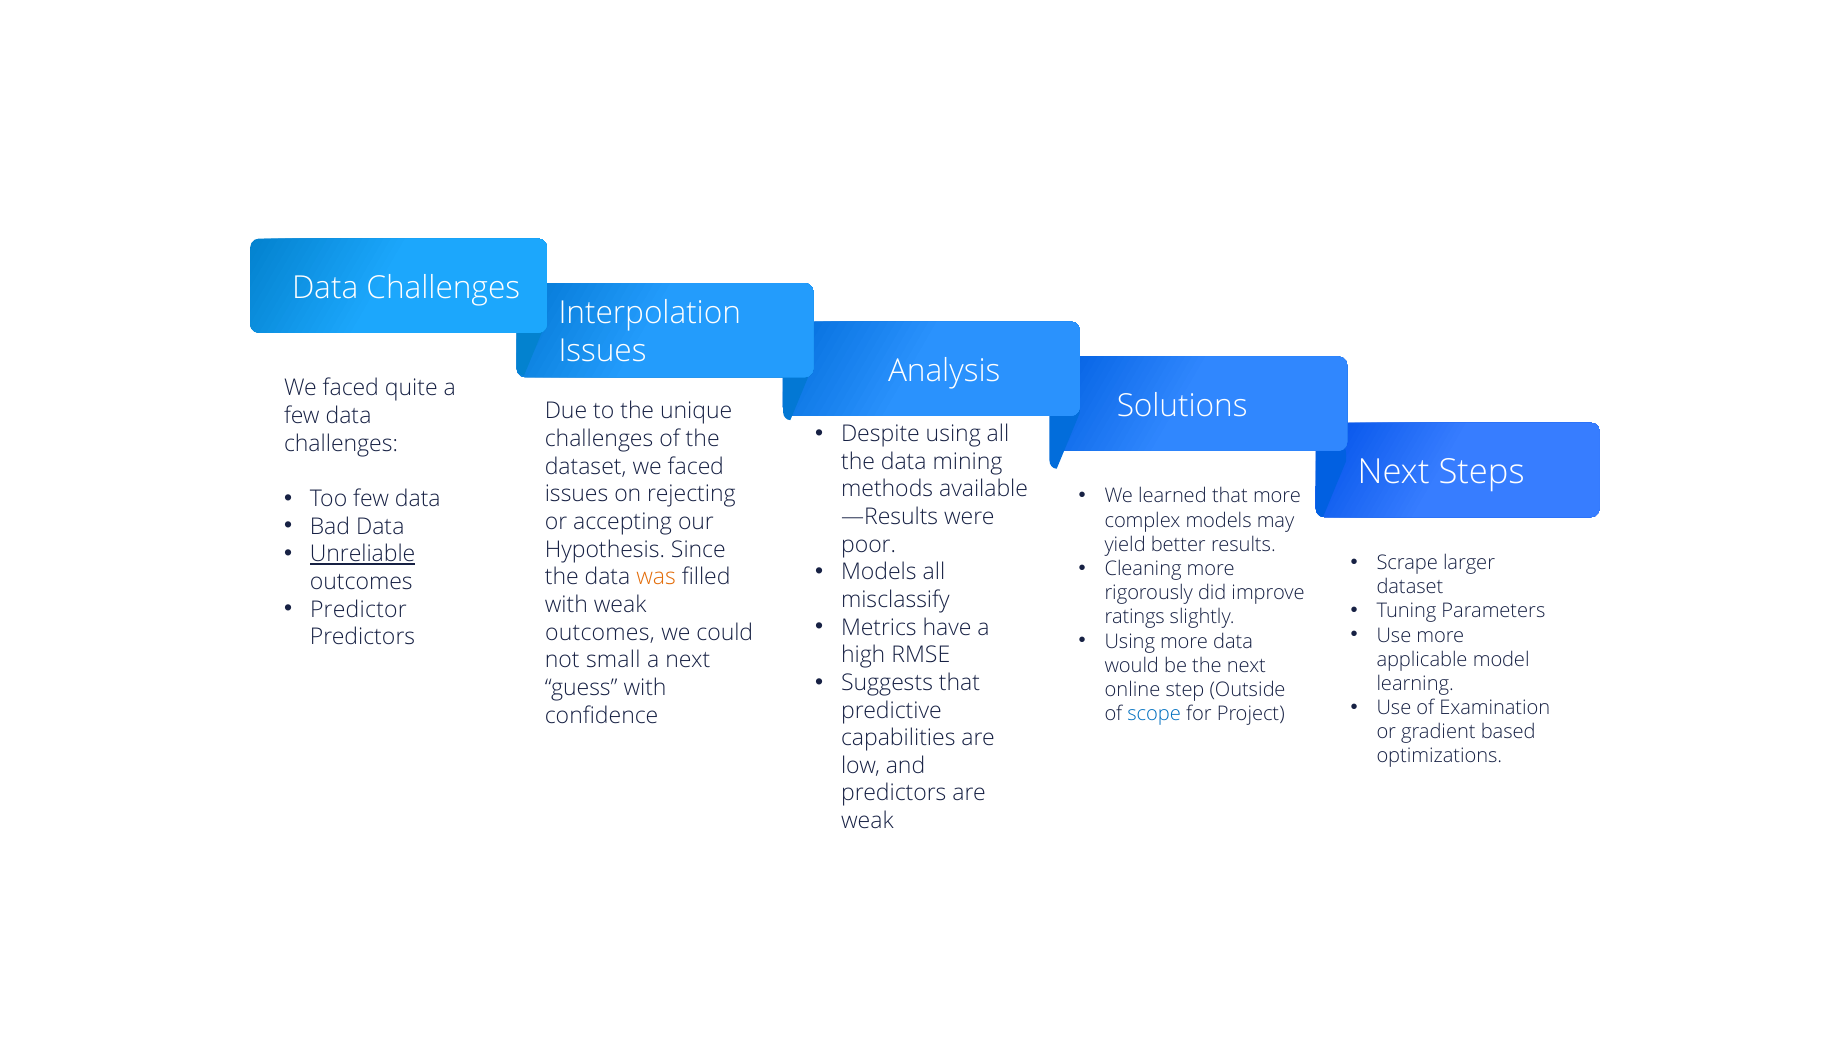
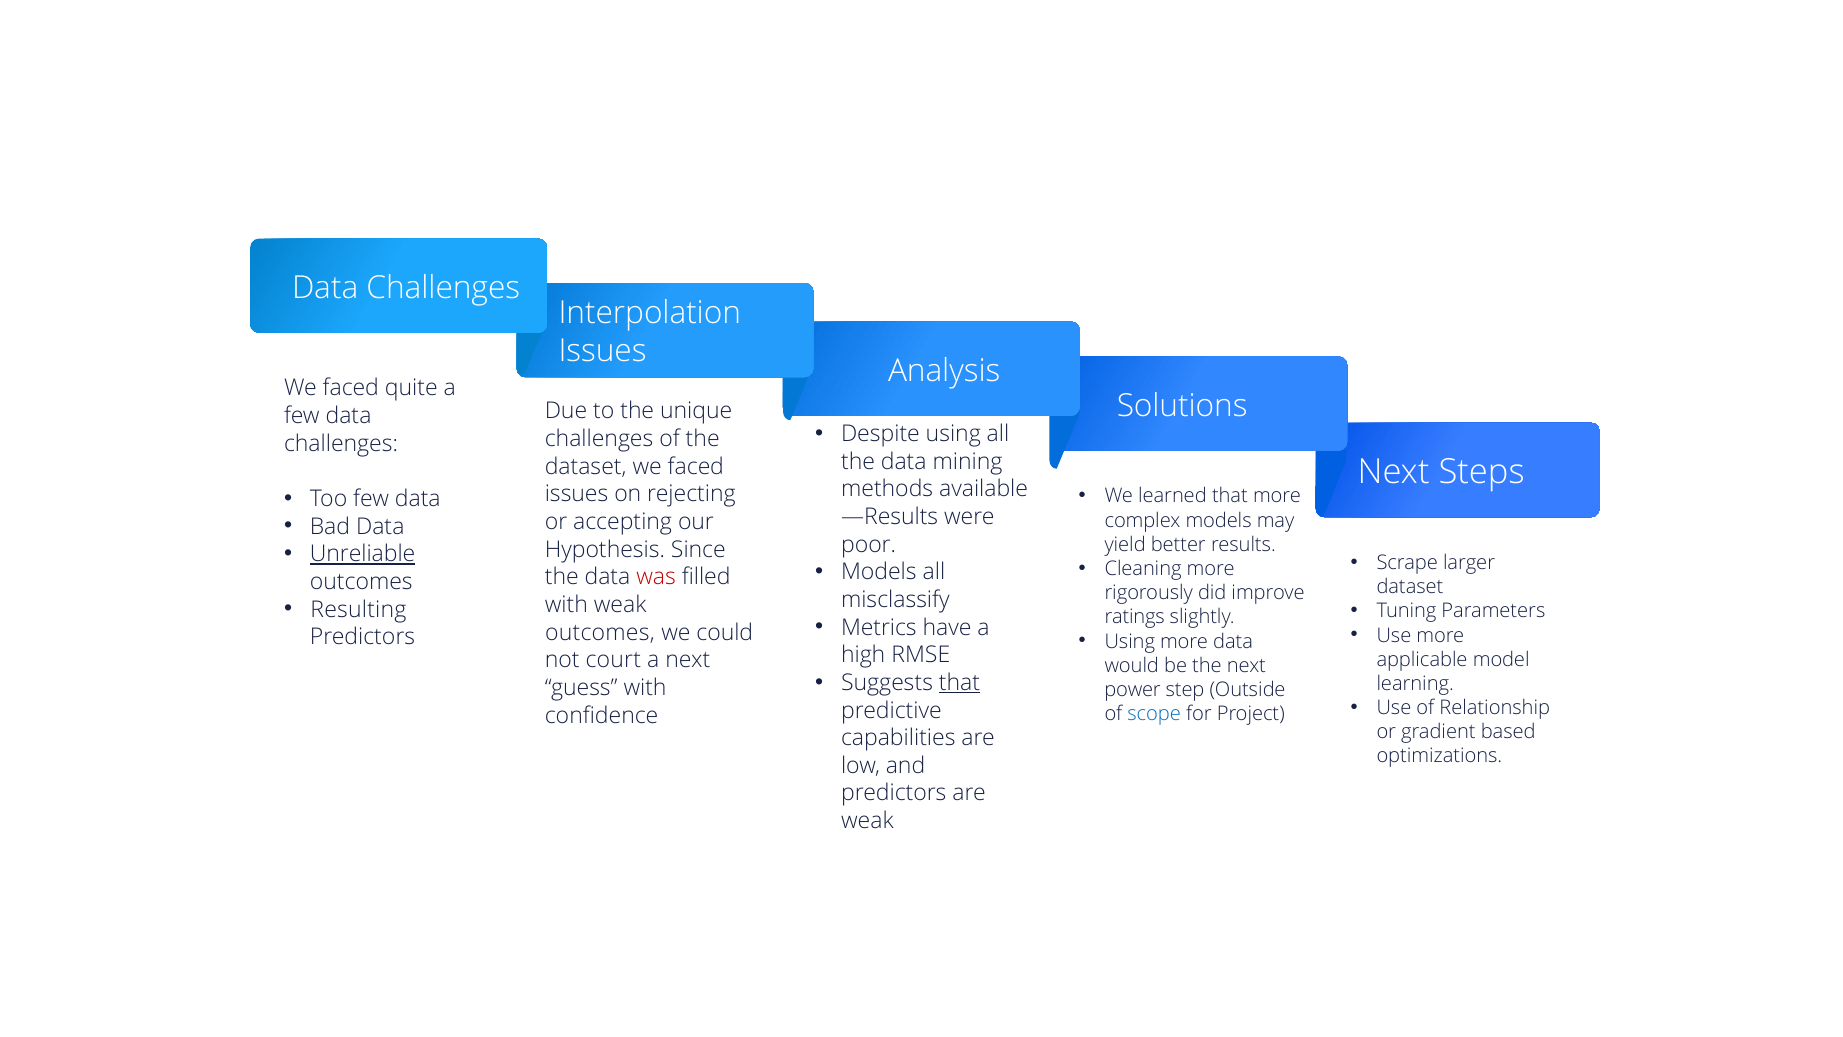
was colour: orange -> red (656, 577)
Predictor: Predictor -> Resulting (358, 609)
small: small -> court (613, 660)
that underline: none -> present (960, 683)
online: online -> power (1133, 689)
Examination: Examination -> Relationship (1495, 708)
